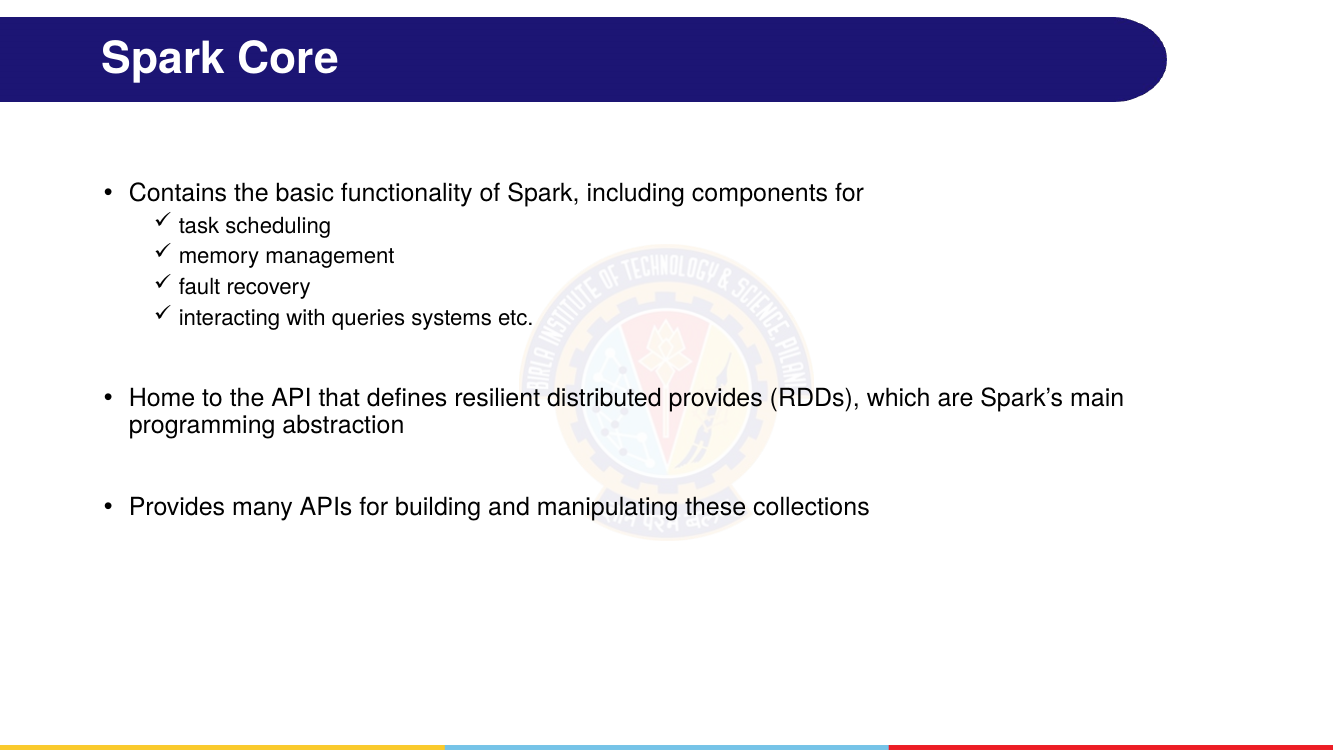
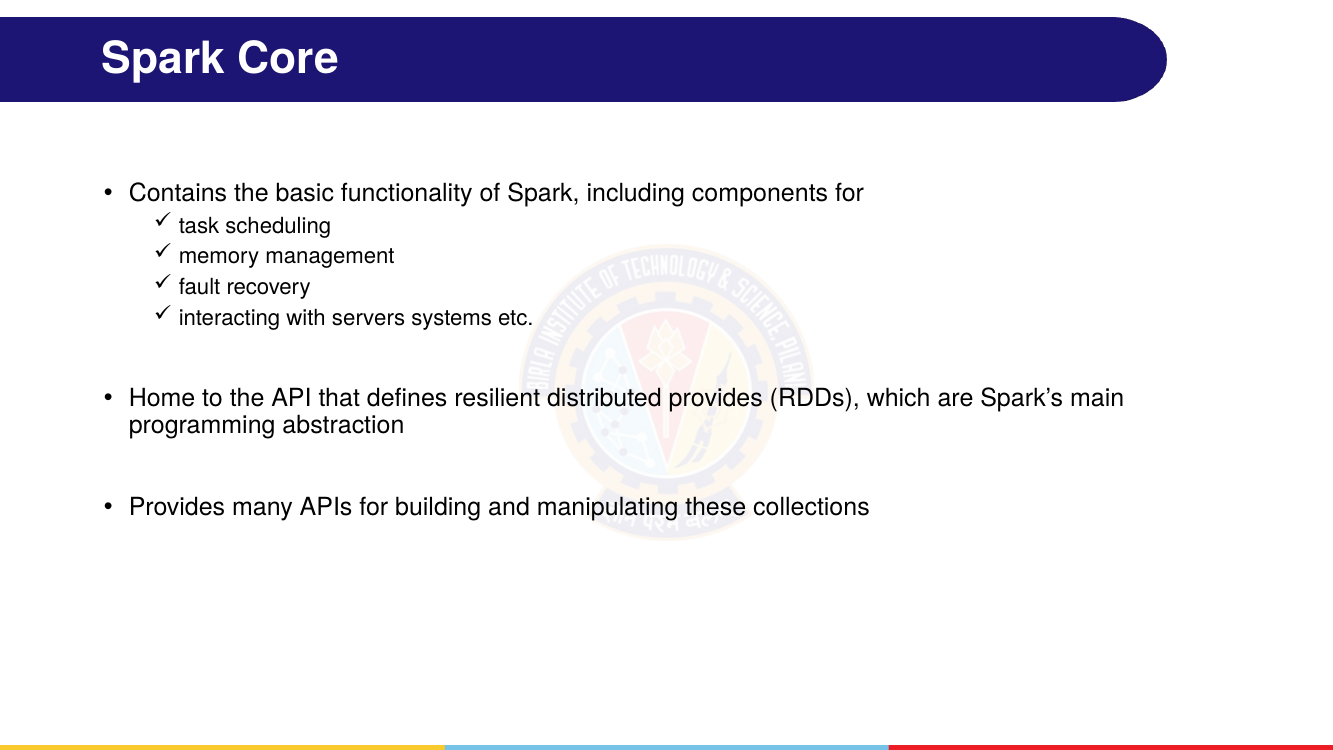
queries: queries -> servers (369, 318)
